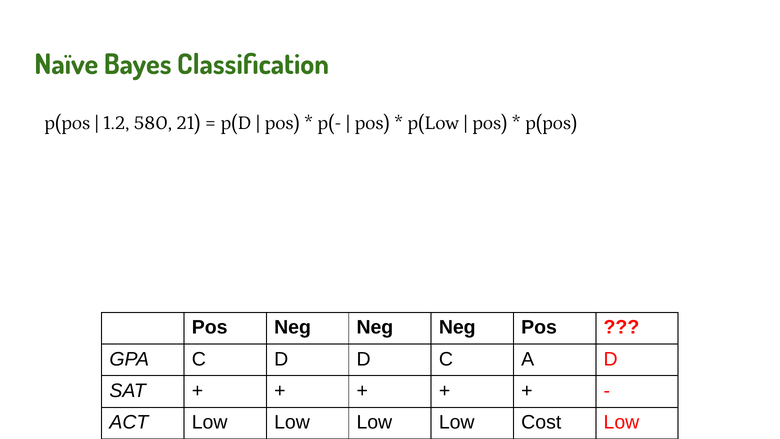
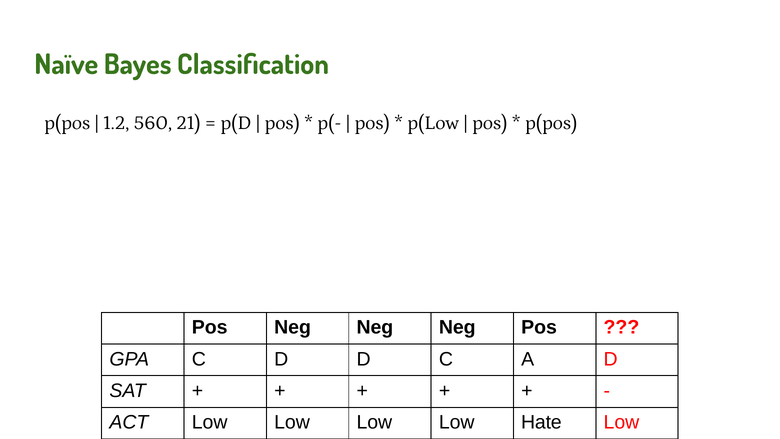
580: 580 -> 560 (153, 123)
Cost: Cost -> Hate (541, 422)
